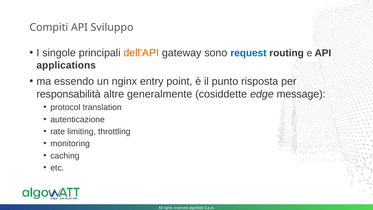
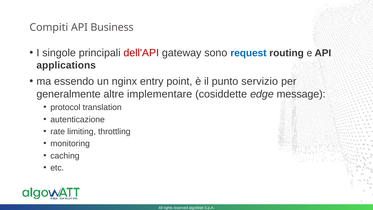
Sviluppo: Sviluppo -> Business (112, 27)
dell'API colour: orange -> red (141, 53)
risposta: risposta -> servizio (260, 81)
responsabilità: responsabilità -> generalmente (69, 94)
generalmente: generalmente -> implementare (160, 94)
